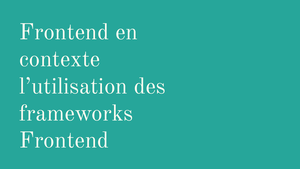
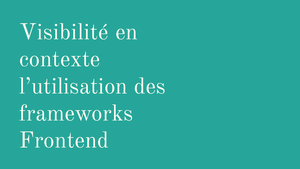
Frontend: Frontend -> Visibilité (64, 32)
